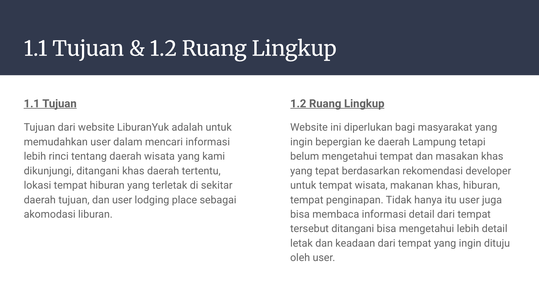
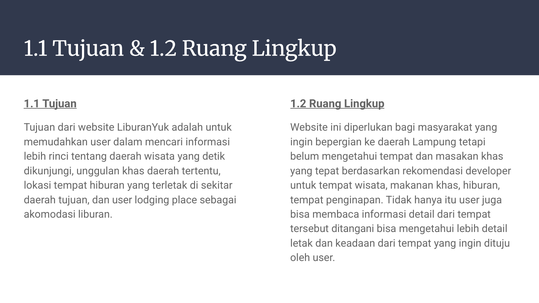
kami: kami -> detik (214, 157)
dikunjungi ditangani: ditangani -> unggulan (98, 171)
